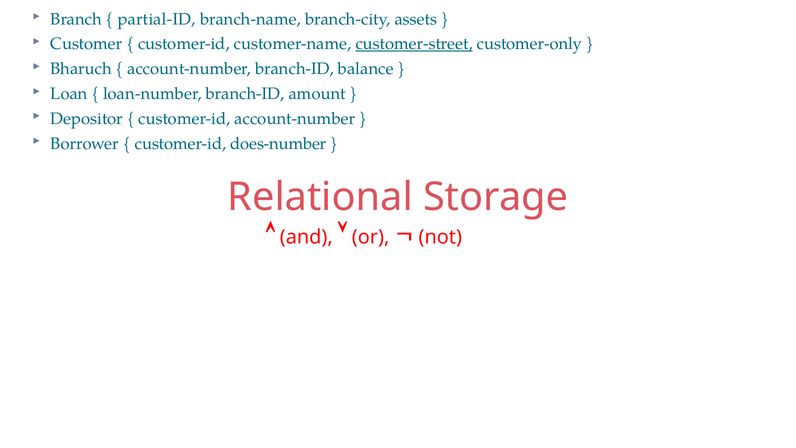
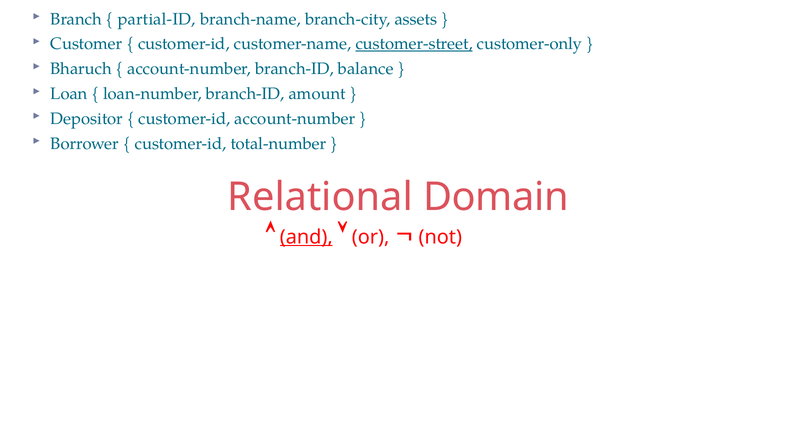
does-number: does-number -> total-number (278, 143)
Storage: Storage -> Domain (496, 197)
and underline: none -> present (306, 237)
